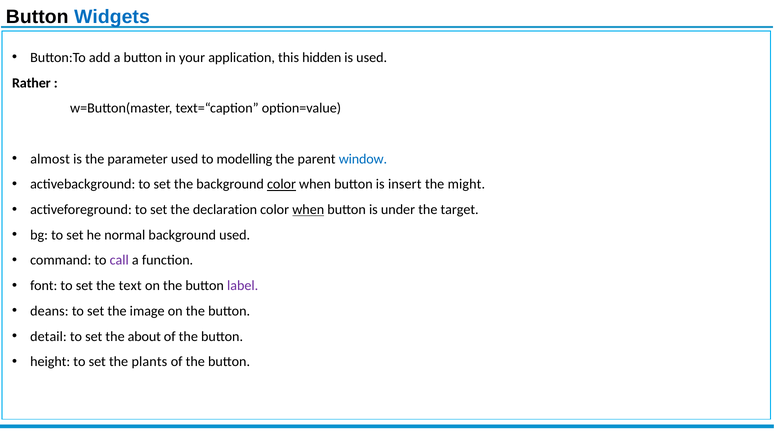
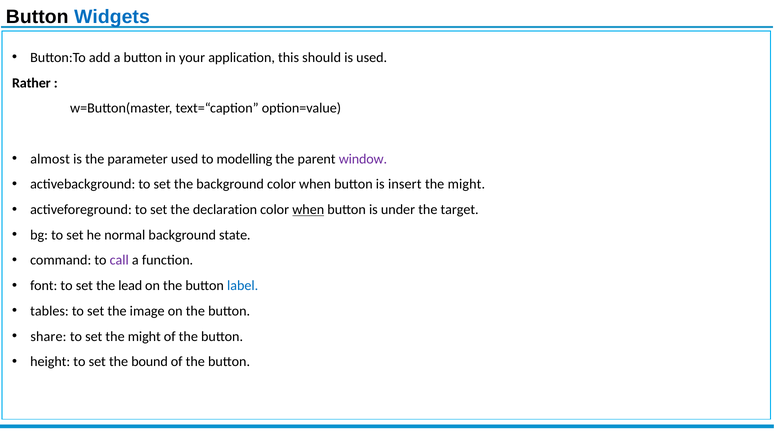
hidden: hidden -> should (322, 58)
window colour: blue -> purple (363, 159)
color underline: present -> none (281, 184)
background used: used -> state (235, 235)
text: text -> lead (130, 286)
label colour: purple -> blue (243, 286)
deans: deans -> tables (49, 311)
detail: detail -> share (48, 337)
set the about: about -> might (144, 337)
plants: plants -> bound (150, 362)
